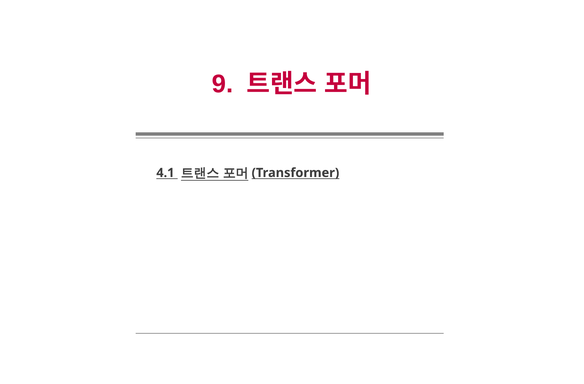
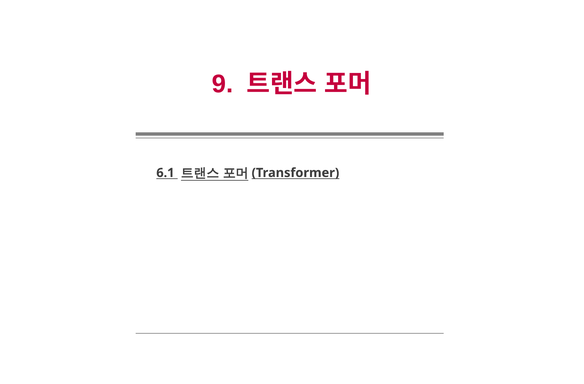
4.1: 4.1 -> 6.1 (165, 173)
